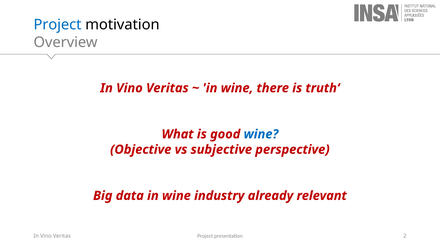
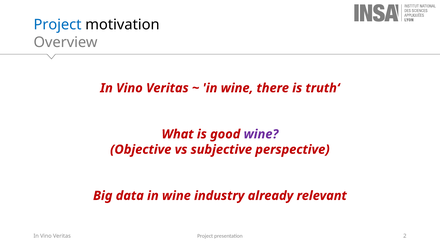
wine colour: blue -> purple (261, 134)
